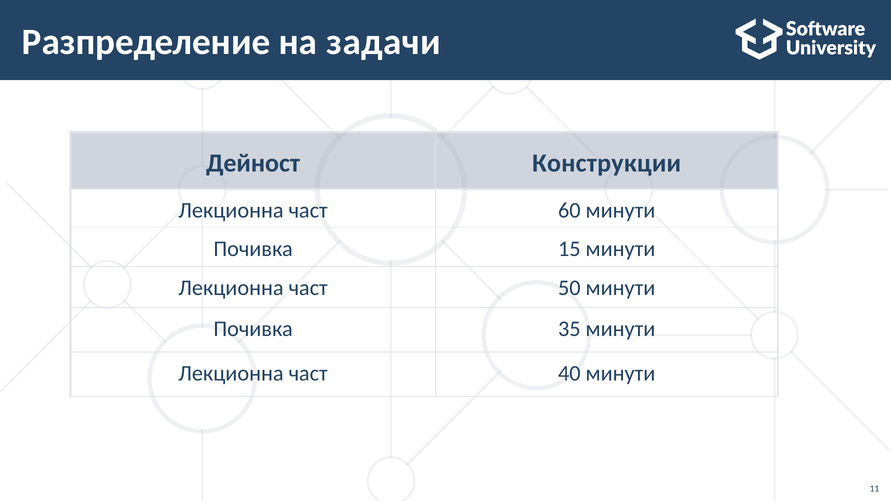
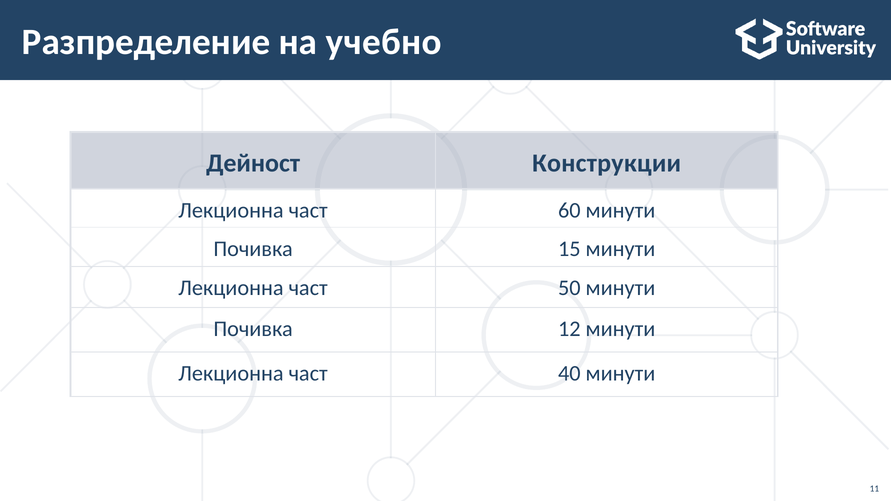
задачи: задачи -> учебно (384, 42)
35: 35 -> 12 (569, 329)
